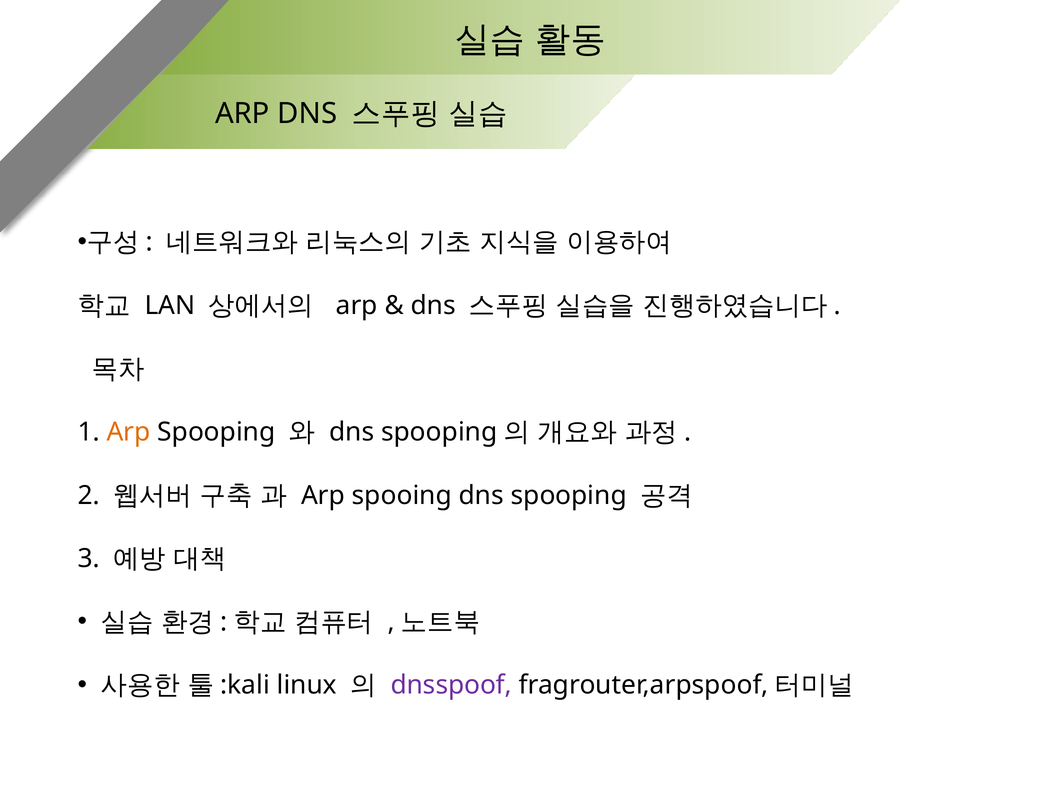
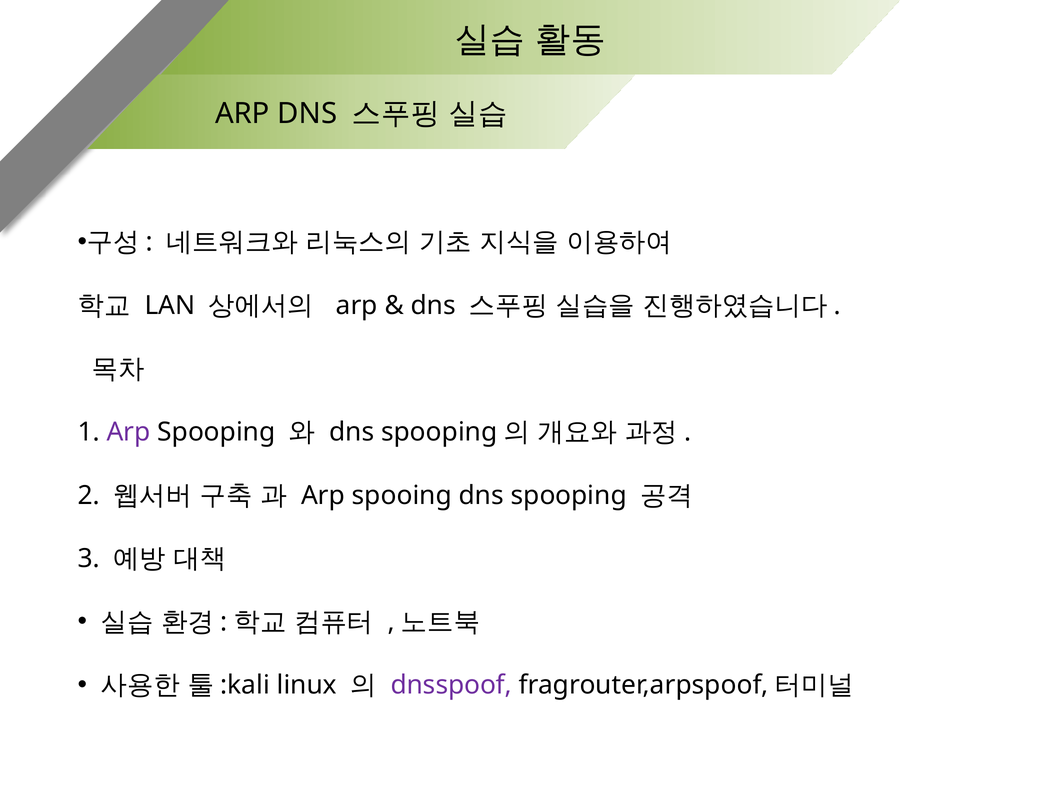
Arp colour: orange -> purple (129, 432)
